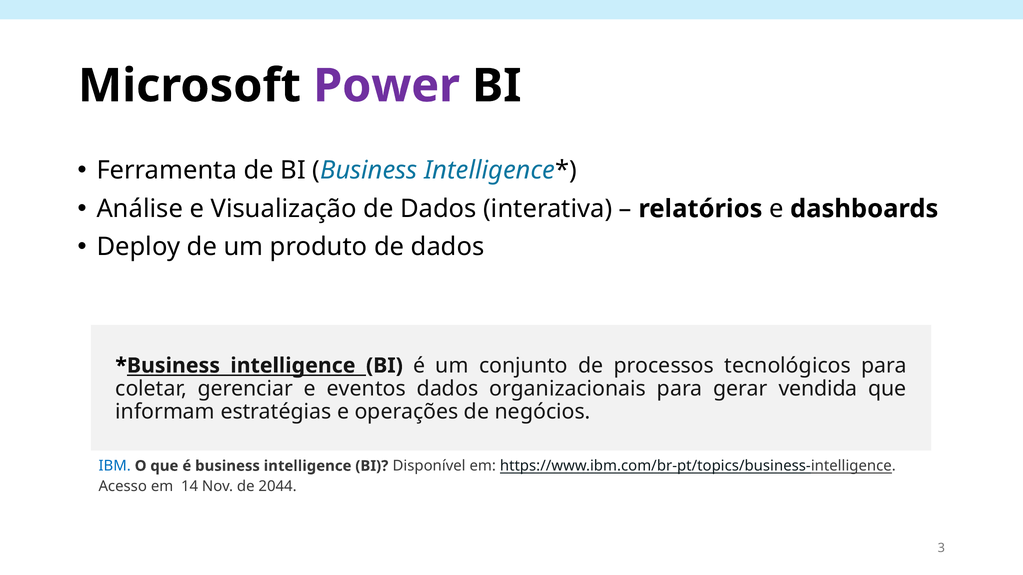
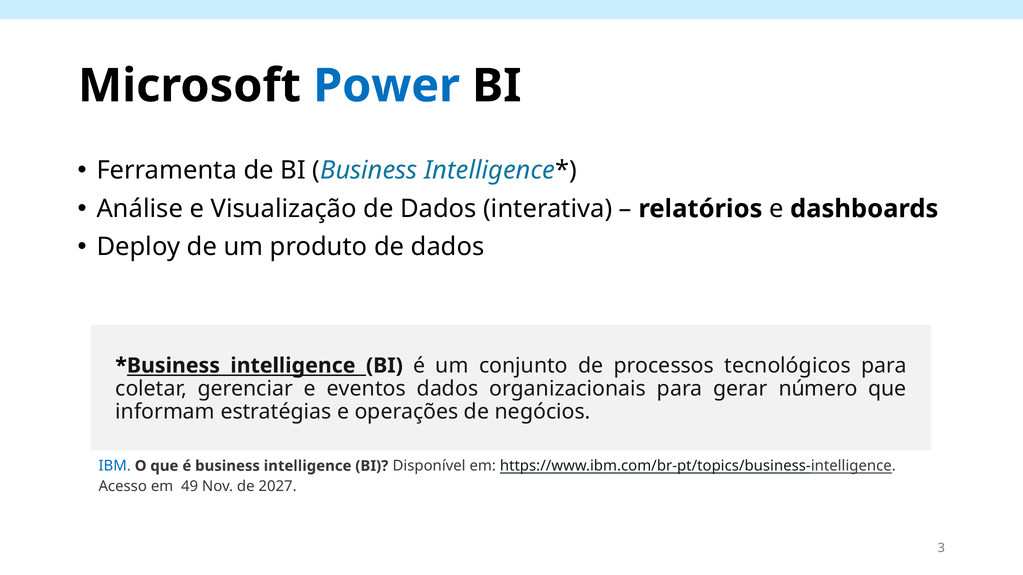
Power colour: purple -> blue (387, 86)
vendida: vendida -> número (818, 389)
14: 14 -> 49 (190, 487)
2044: 2044 -> 2027 (278, 487)
